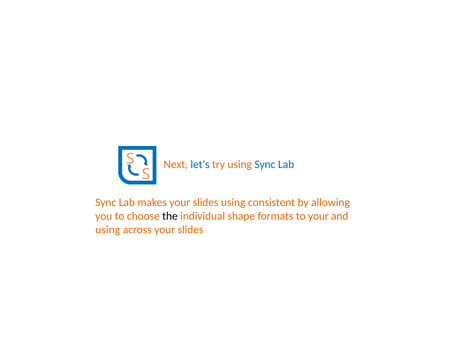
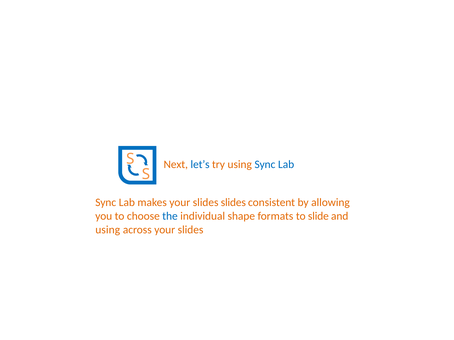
slides using: using -> slides (233, 203)
the colour: black -> blue (170, 216)
to your: your -> slide (318, 216)
